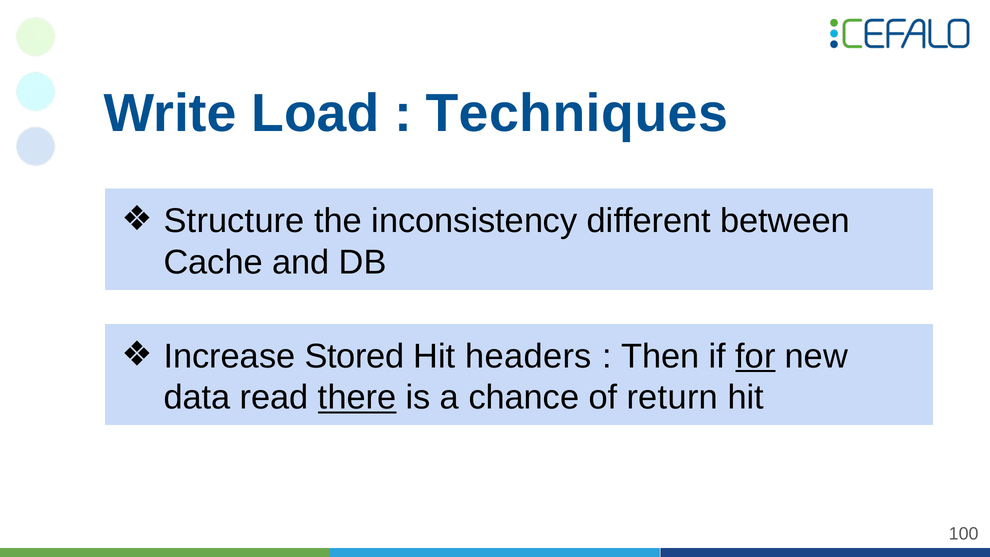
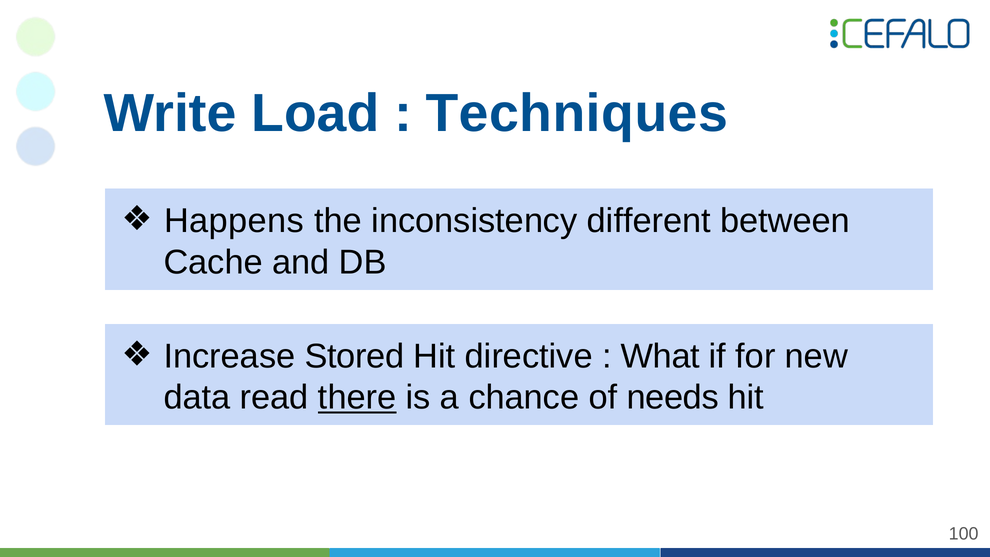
Structure: Structure -> Happens (234, 221)
headers: headers -> directive (529, 356)
Then: Then -> What (660, 356)
for underline: present -> none (755, 356)
return: return -> needs (673, 397)
